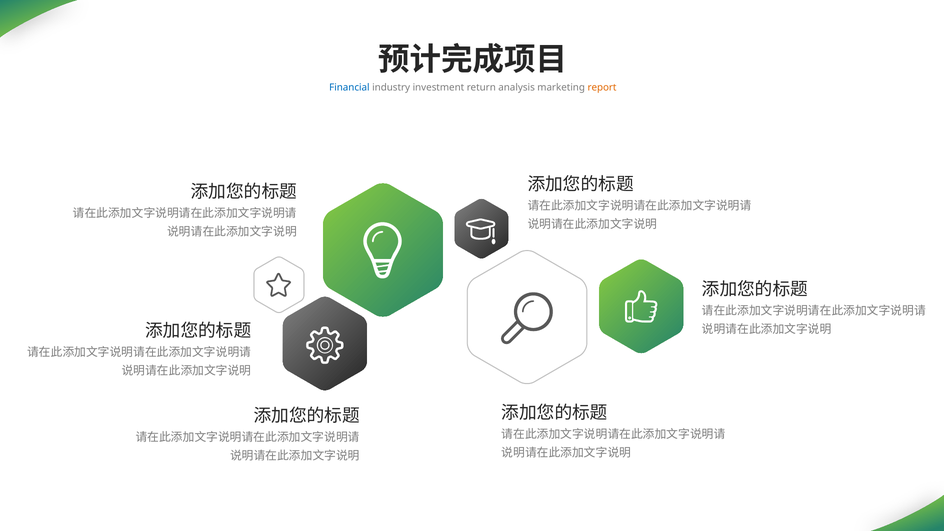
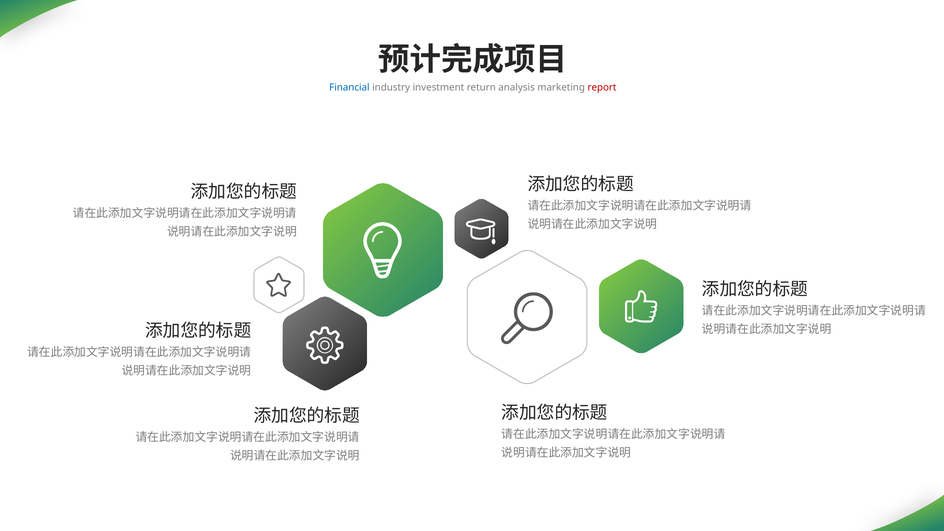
report colour: orange -> red (602, 87)
